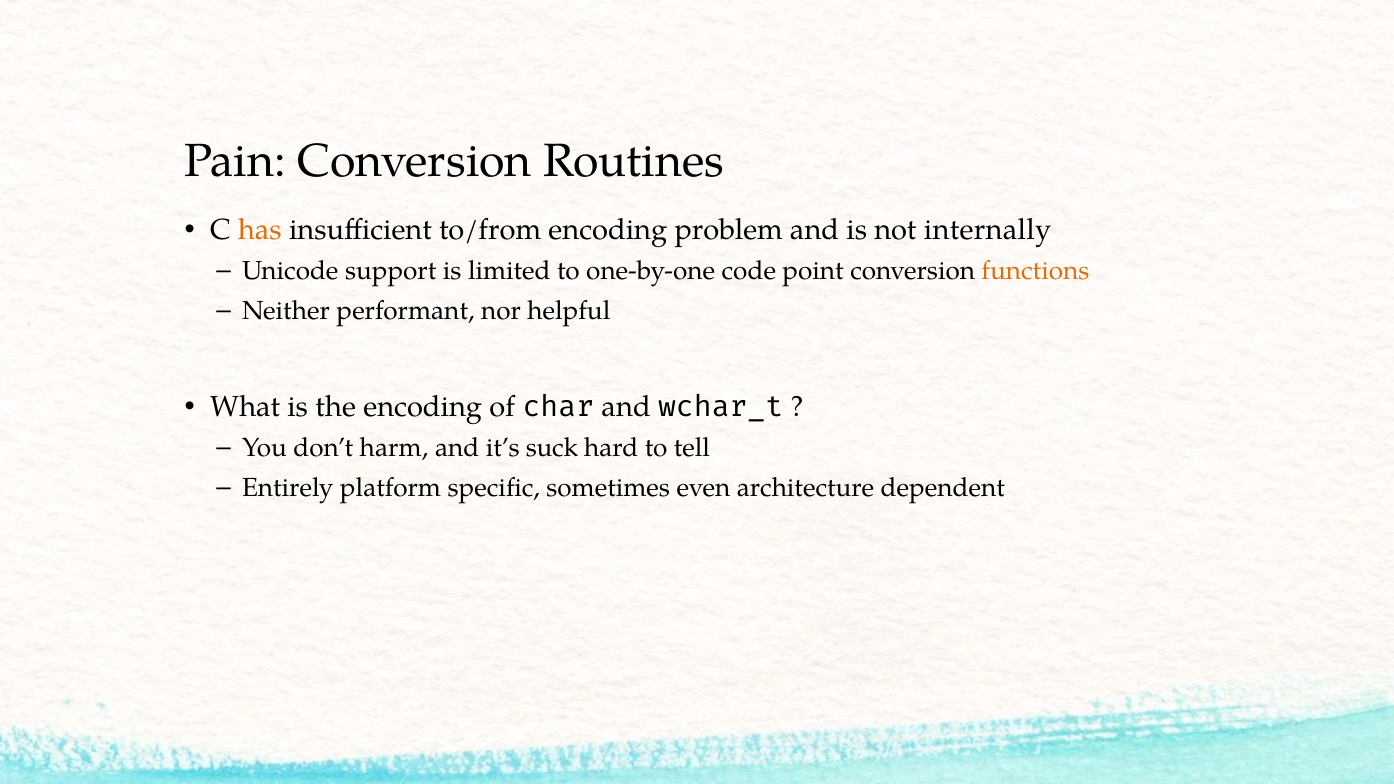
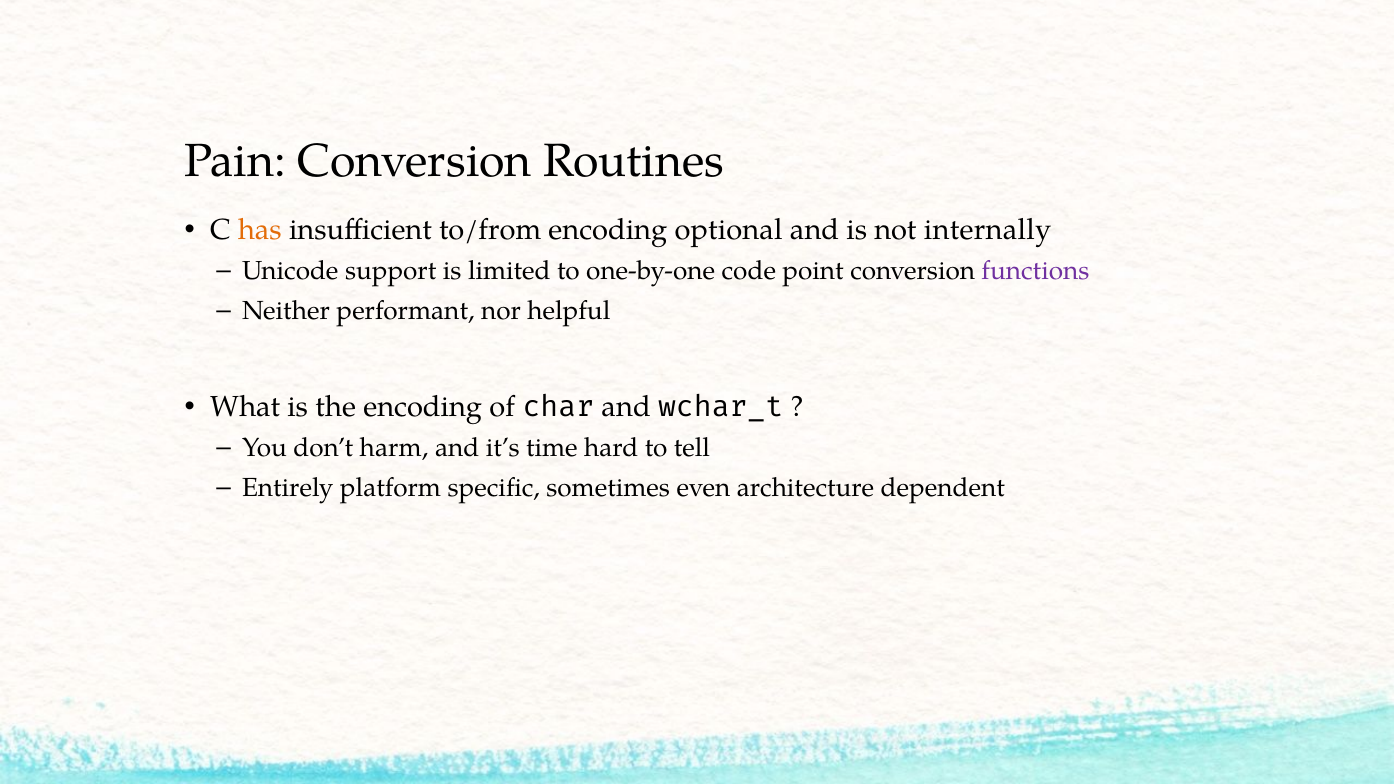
problem: problem -> optional (729, 230)
functions colour: orange -> purple (1035, 271)
suck: suck -> time (552, 448)
